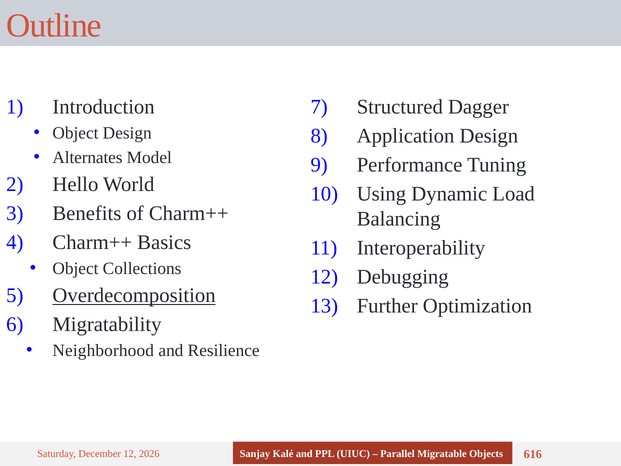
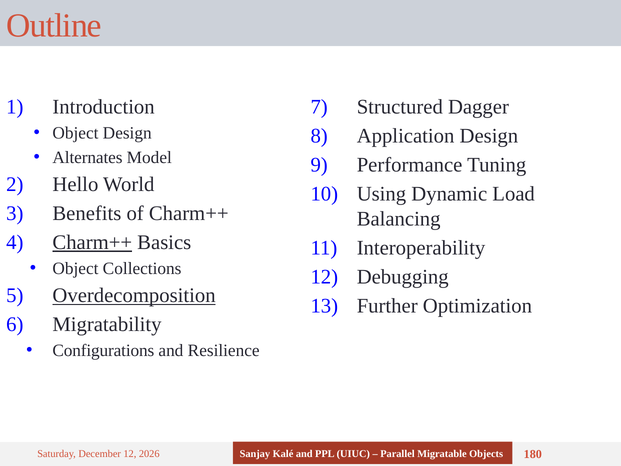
Charm++ underline: none -> present (92, 242)
Neighborhood: Neighborhood -> Configurations (103, 350)
616: 616 -> 180 (533, 454)
